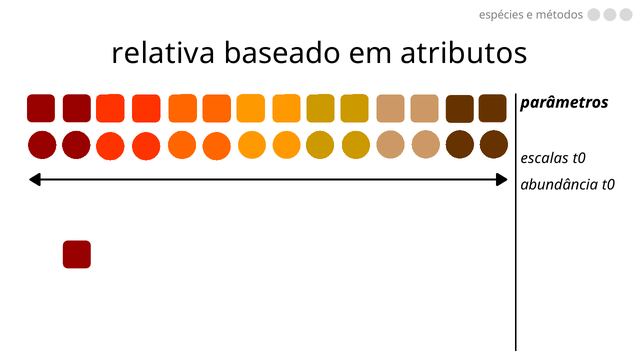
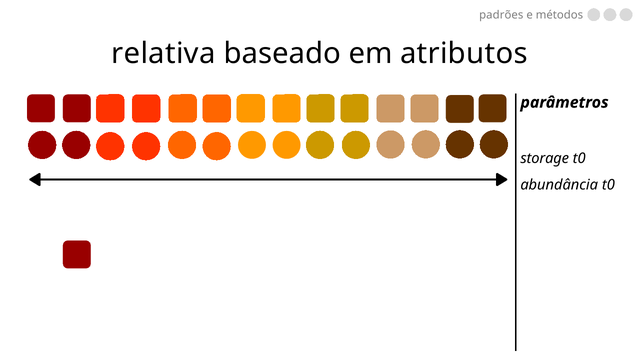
espécies: espécies -> padrões (501, 15)
escalas: escalas -> storage (545, 158)
